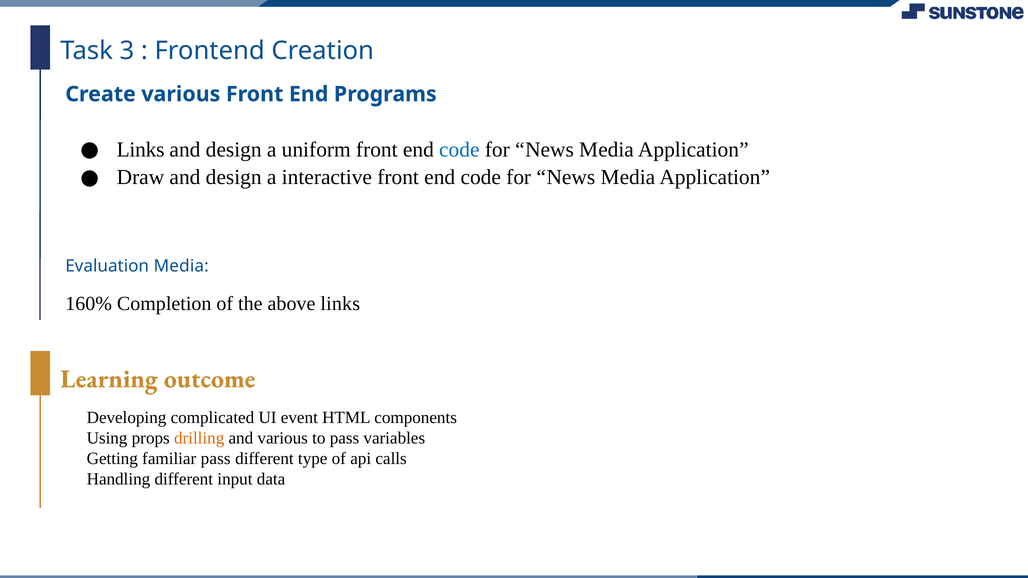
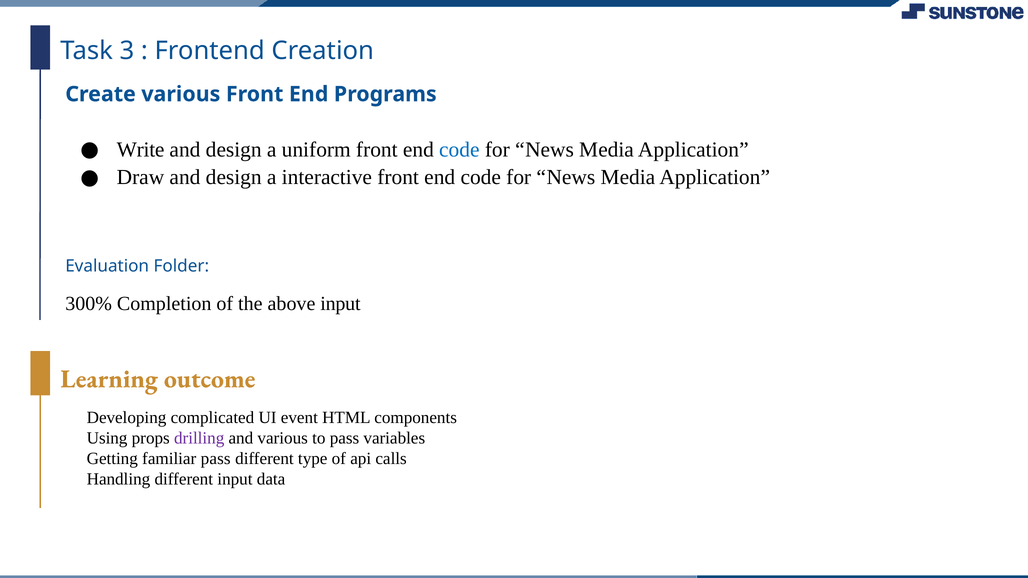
Links: Links -> Write (141, 150)
Evaluation Media: Media -> Folder (181, 266)
160%: 160% -> 300% (89, 304)
above links: links -> input (340, 304)
drilling colour: orange -> purple (199, 438)
